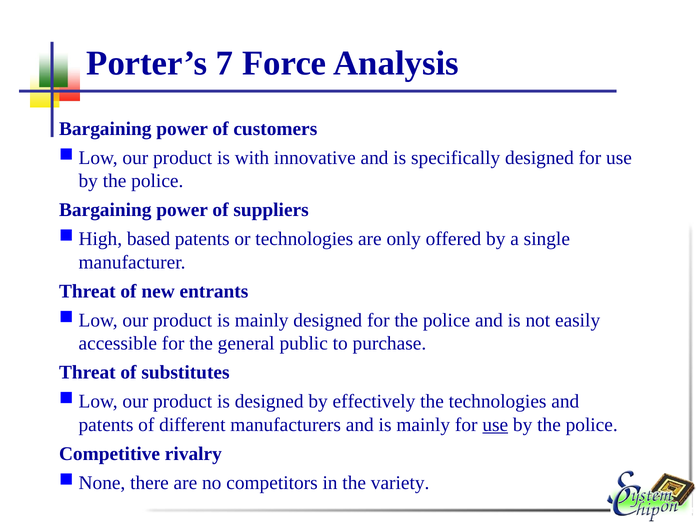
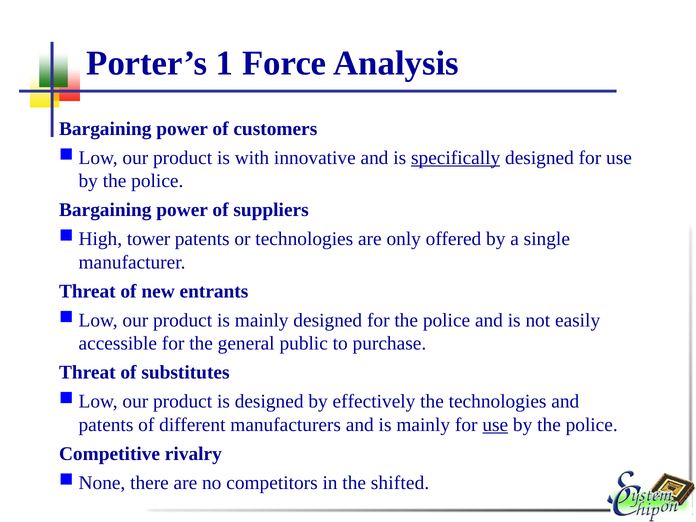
7: 7 -> 1 (225, 63)
specifically underline: none -> present (456, 158)
based: based -> tower (149, 239)
variety: variety -> shifted (400, 483)
